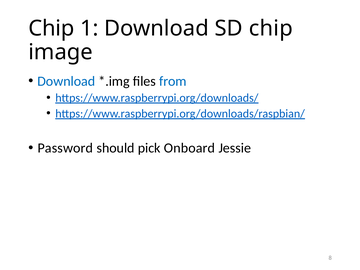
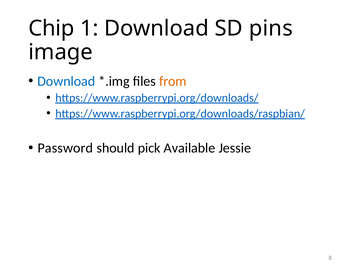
SD chip: chip -> pins (271, 28)
from colour: blue -> orange (173, 81)
Onboard: Onboard -> Available (190, 148)
